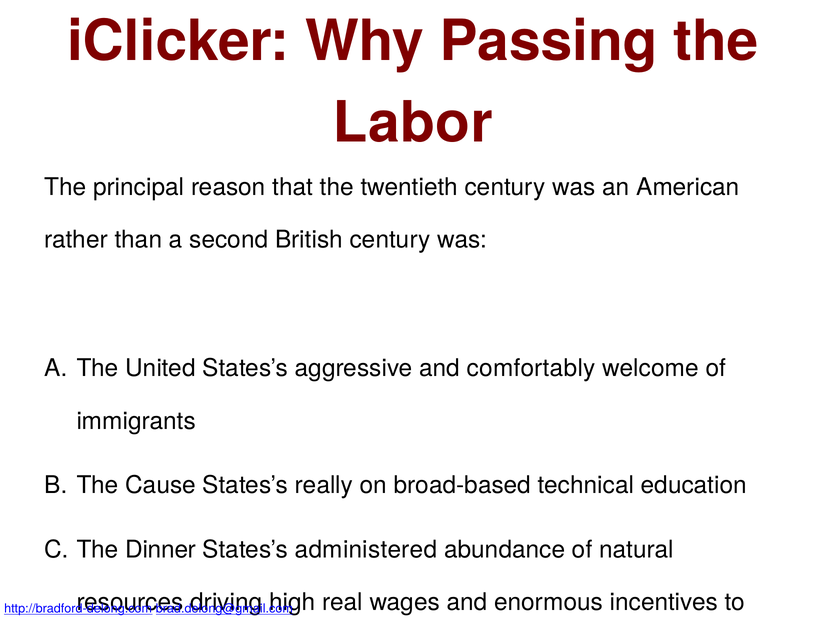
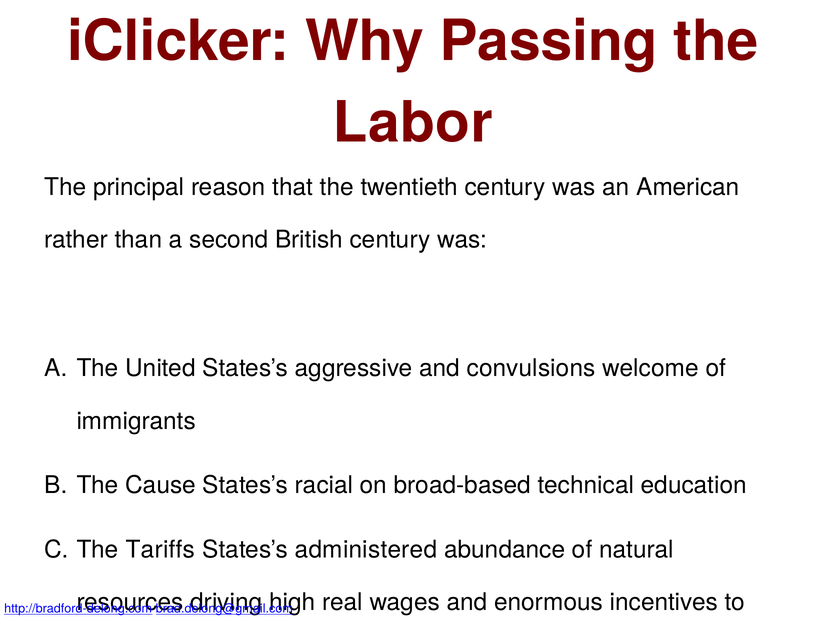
comfortably: comfortably -> convulsions (531, 369)
really: really -> racial (324, 486)
Dinner: Dinner -> Tariffs (160, 550)
